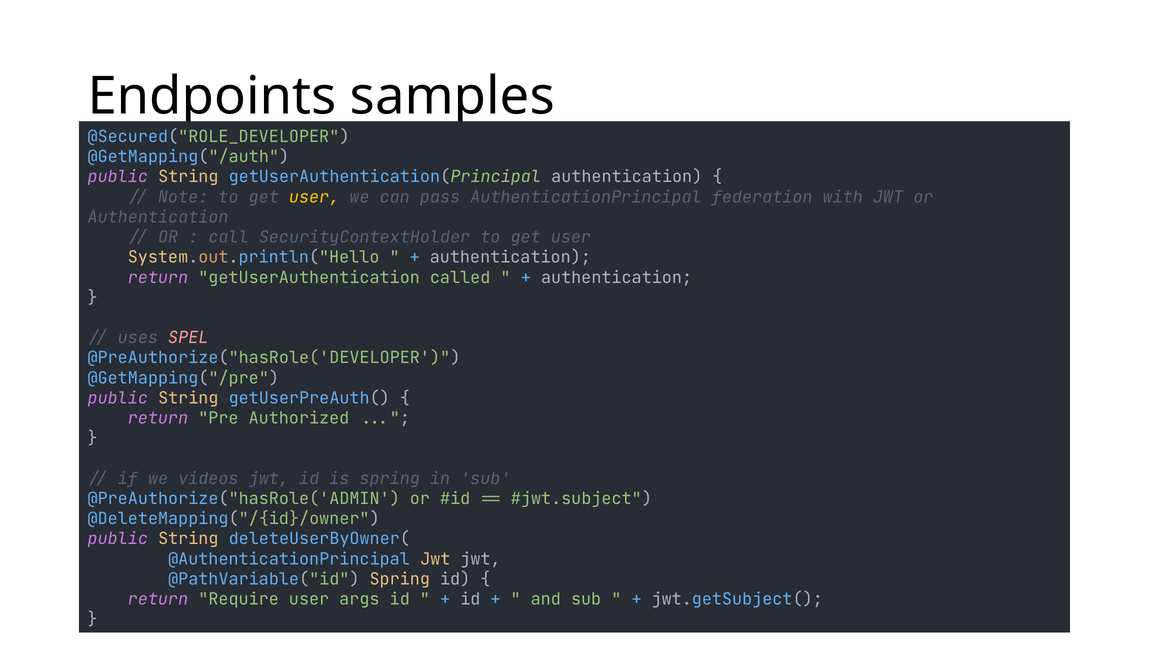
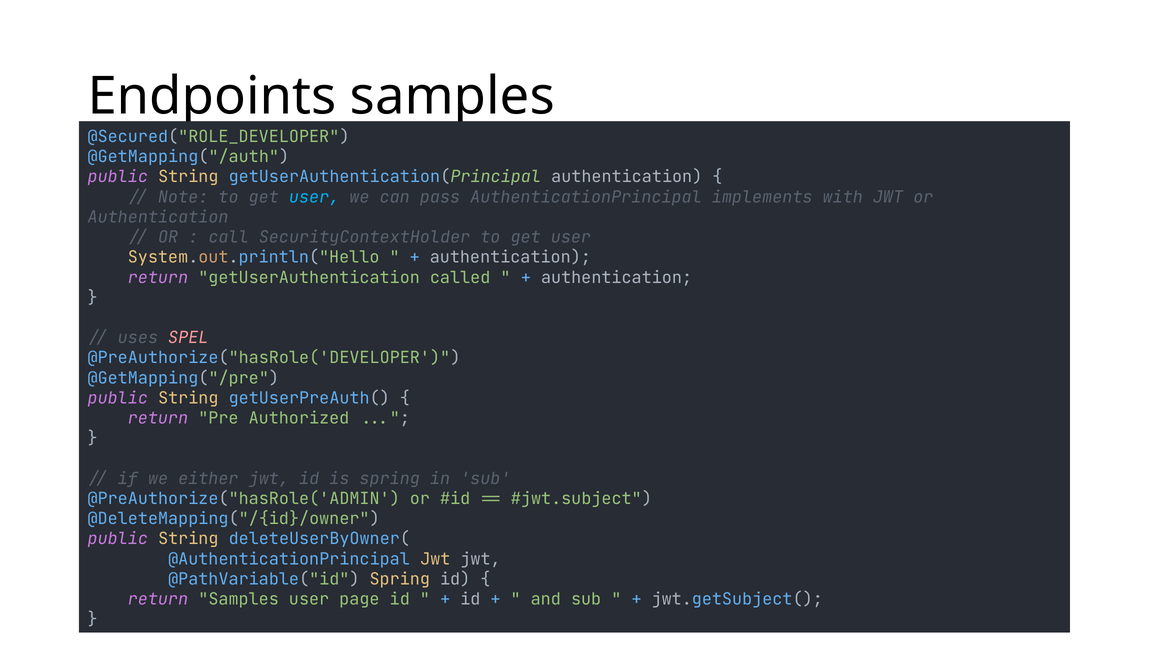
user colour: yellow -> light blue (314, 197)
federation: federation -> implements (762, 197)
videos: videos -> either (208, 479)
return Require: Require -> Samples (239, 600)
args: args -> page (359, 600)
